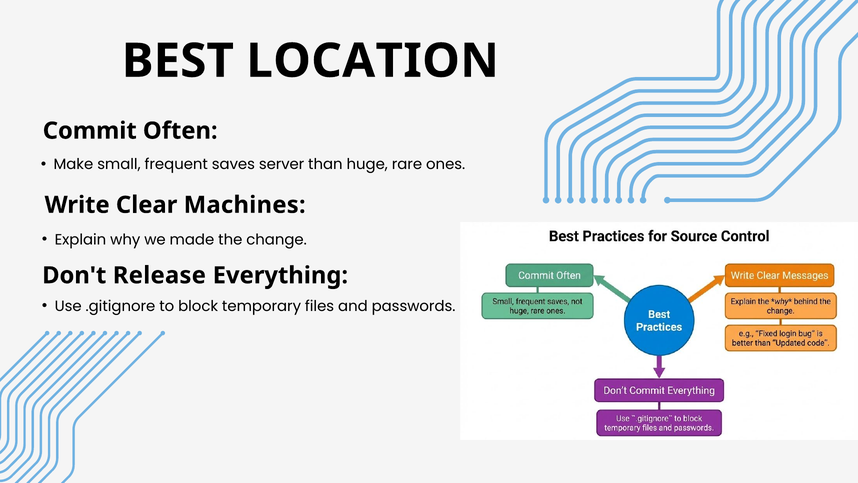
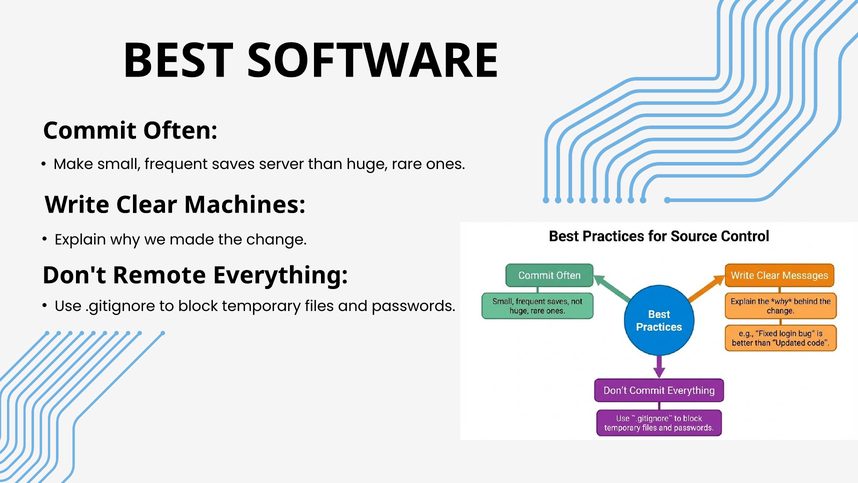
LOCATION: LOCATION -> SOFTWARE (373, 61)
Release: Release -> Remote (159, 275)
